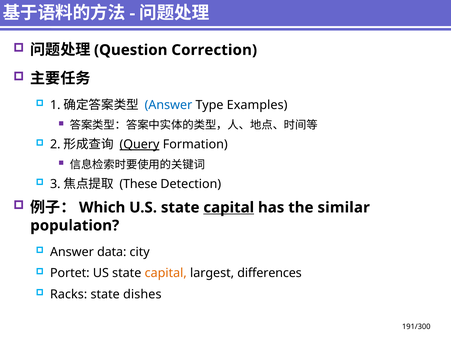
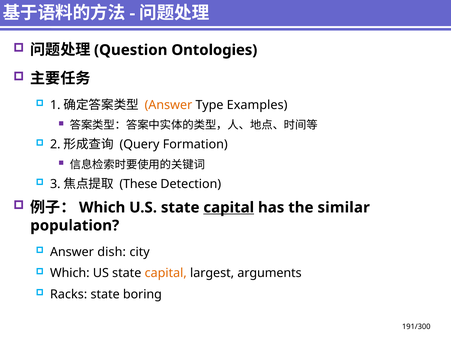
Correction: Correction -> Ontologies (214, 50)
Answer colour: blue -> orange (168, 105)
Query underline: present -> none (139, 145)
data: data -> dish (112, 252)
Portet: Portet -> Which (70, 273)
differences: differences -> arguments (269, 273)
dishes: dishes -> boring (142, 295)
